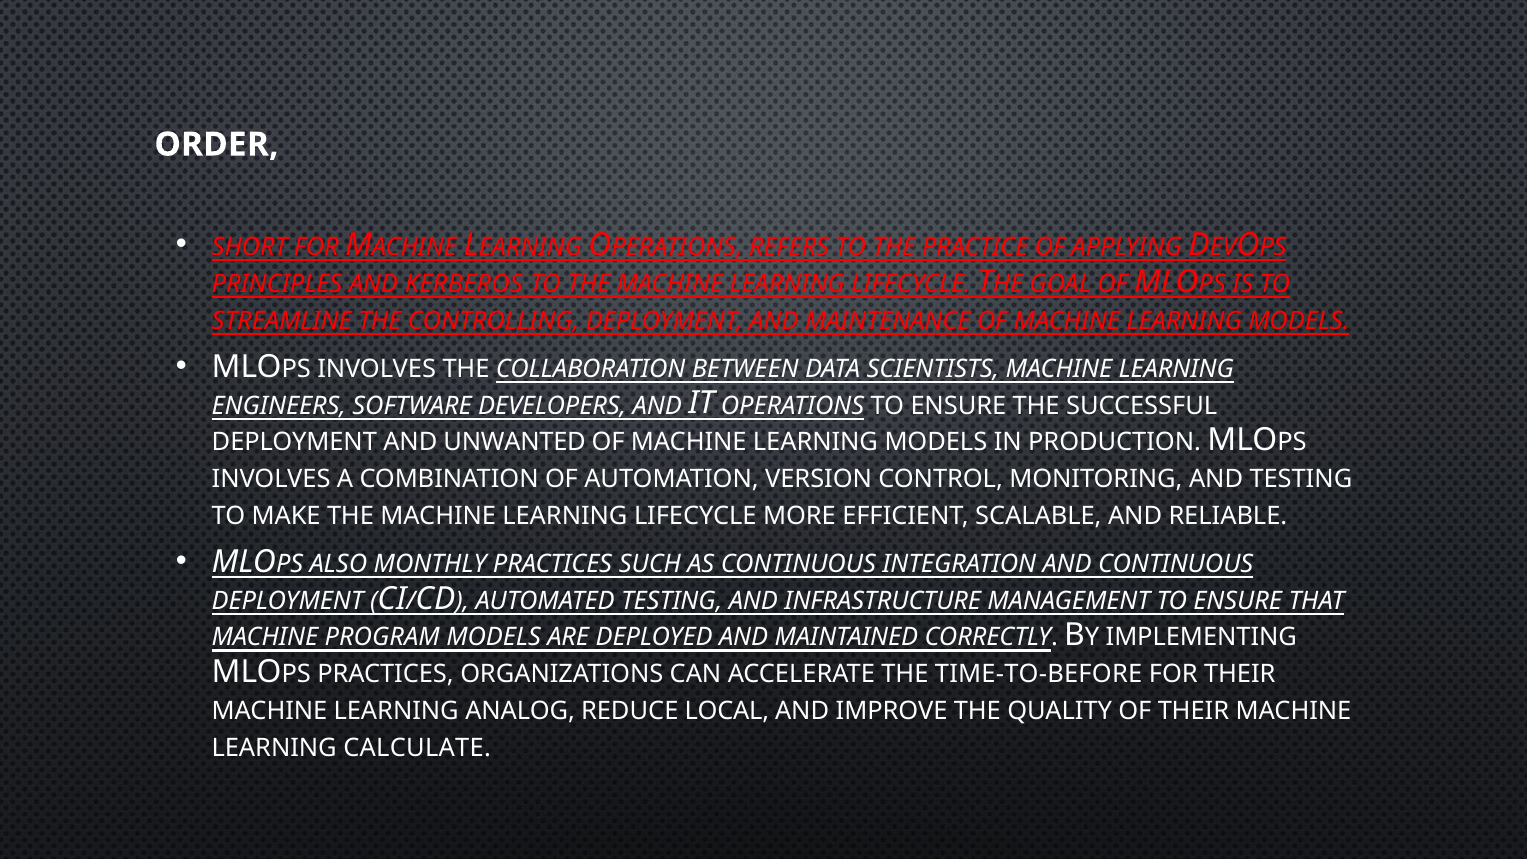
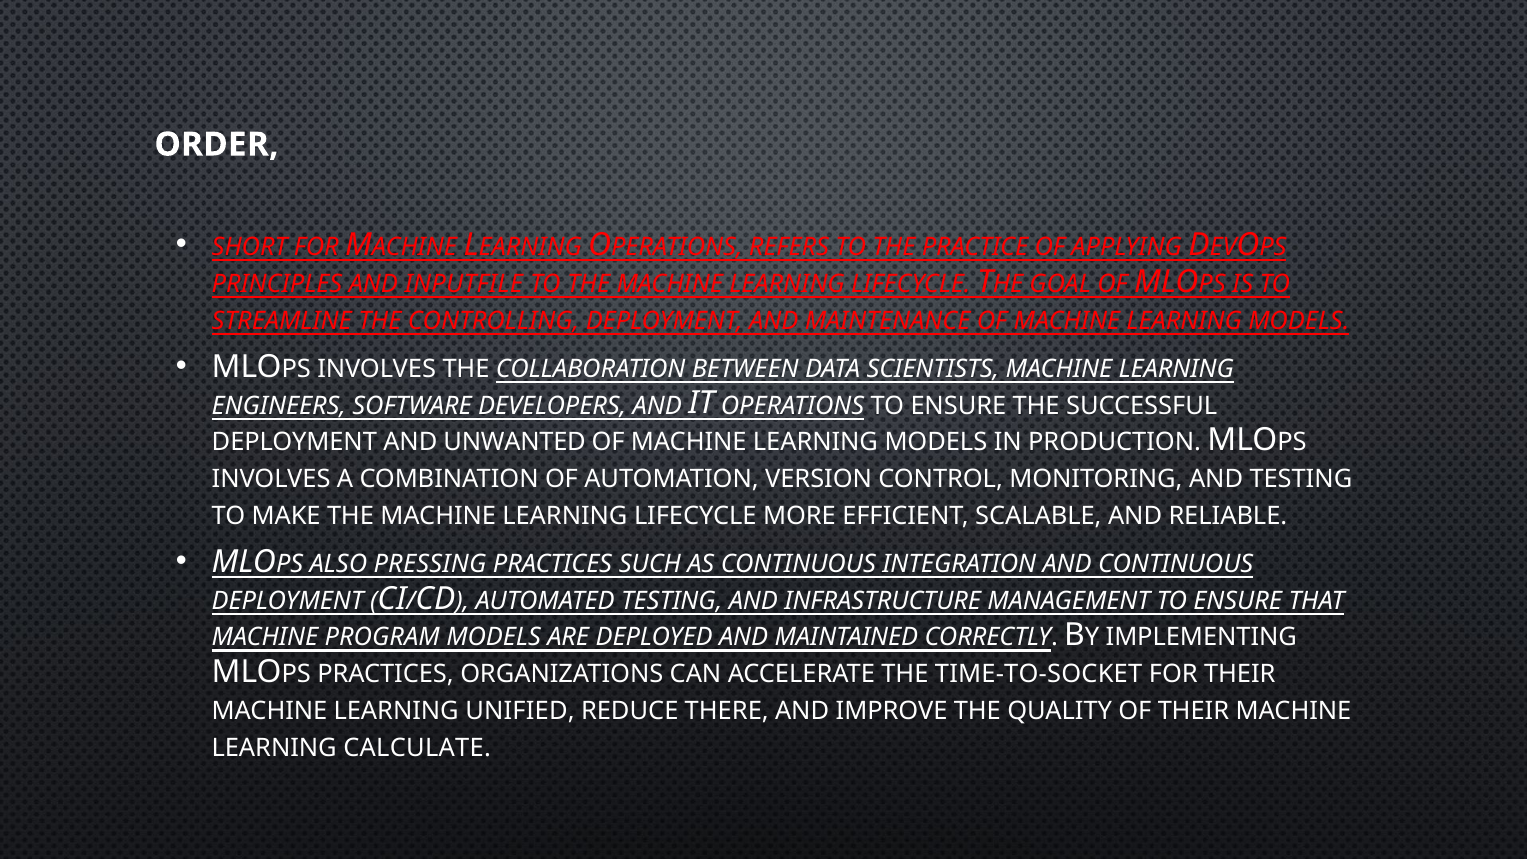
KERBEROS: KERBEROS -> INPUTFILE (464, 284)
MONTHLY: MONTHLY -> PRESSING (430, 564)
TIME-TO-BEFORE: TIME-TO-BEFORE -> TIME-TO-SOCKET (1039, 674)
ANALOG: ANALOG -> UNIFIED (520, 711)
LOCAL: LOCAL -> THERE (727, 711)
